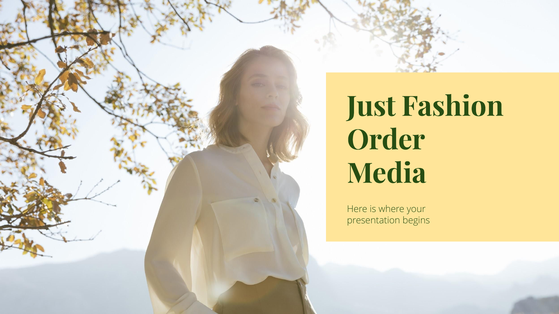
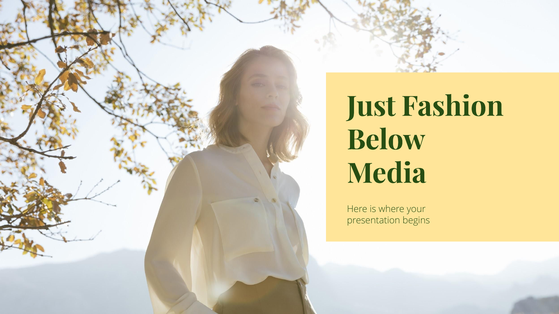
Order: Order -> Below (386, 140)
